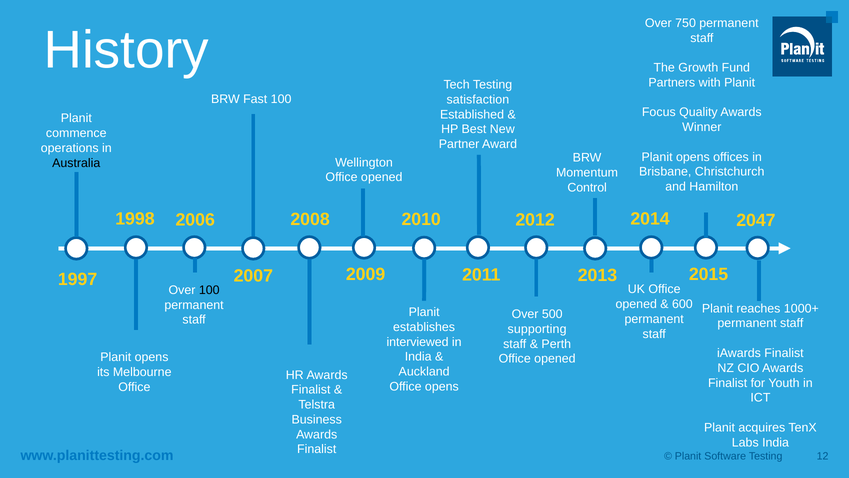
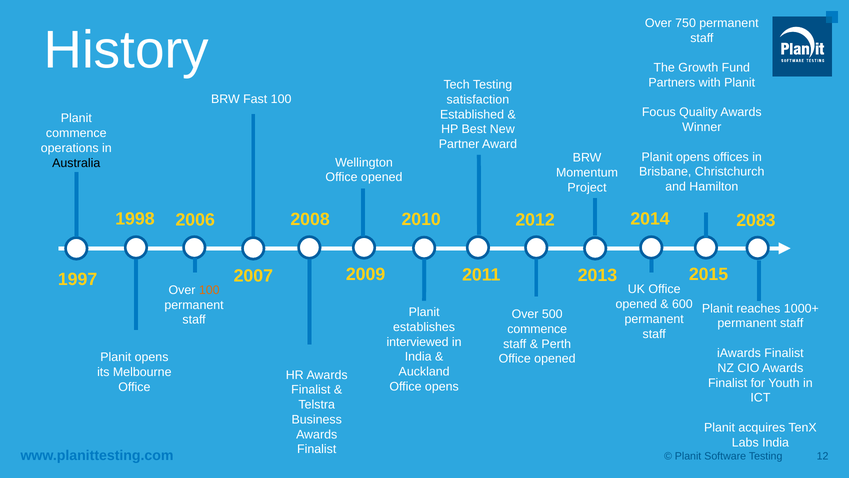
Control: Control -> Project (587, 187)
2047: 2047 -> 2083 (756, 220)
100 colour: black -> orange (209, 290)
supporting: supporting -> commence (537, 329)
